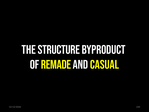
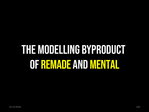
STRUCTURE: STRUCTURE -> MODELLING (59, 50)
CASUAL: CASUAL -> MENTAL (105, 65)
